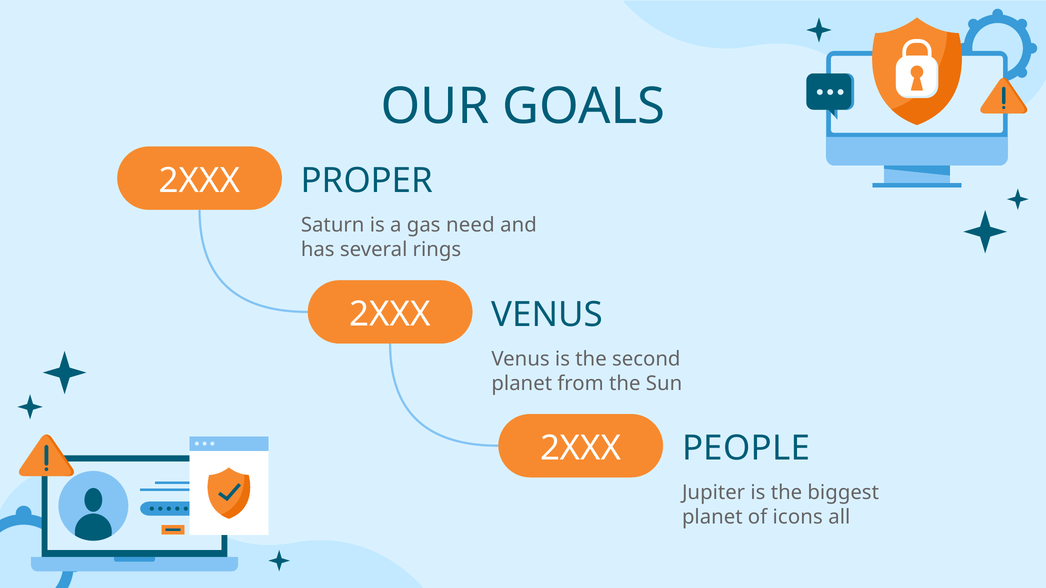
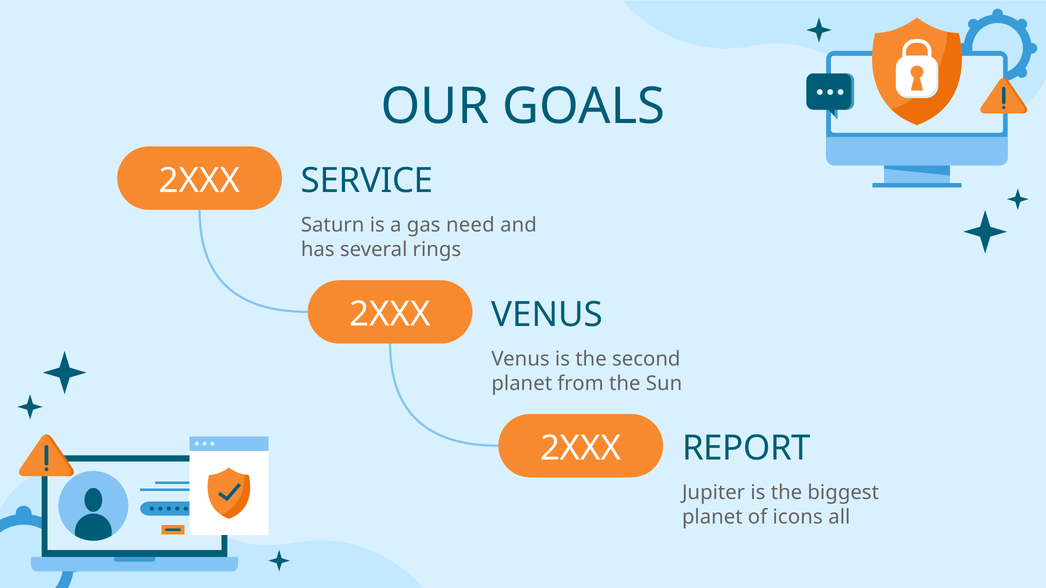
PROPER: PROPER -> SERVICE (367, 181)
PEOPLE: PEOPLE -> REPORT (746, 449)
